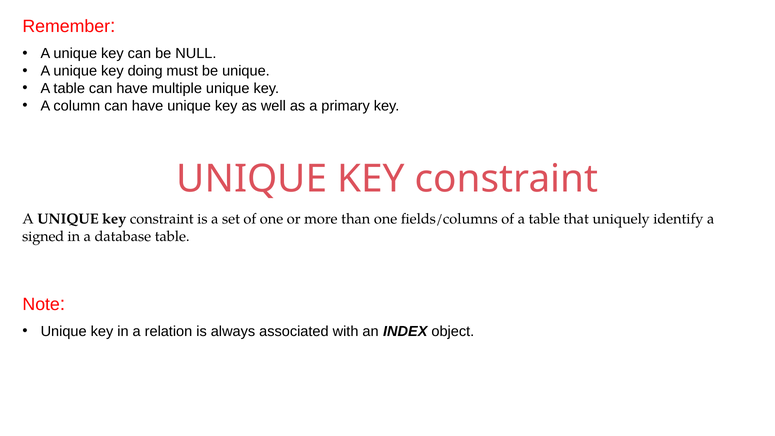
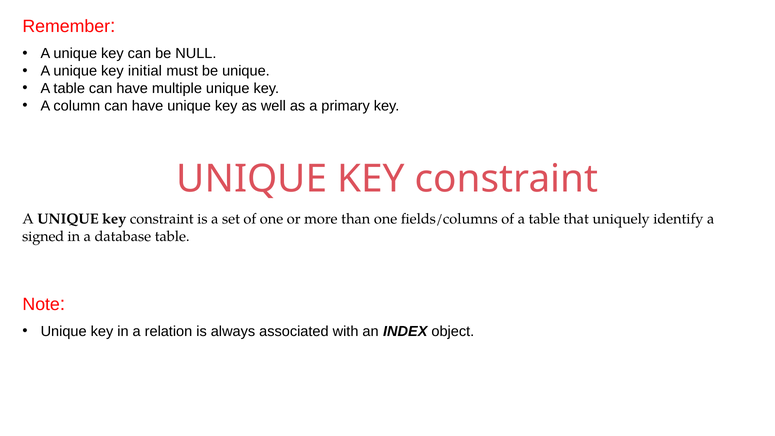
doing: doing -> initial (145, 71)
